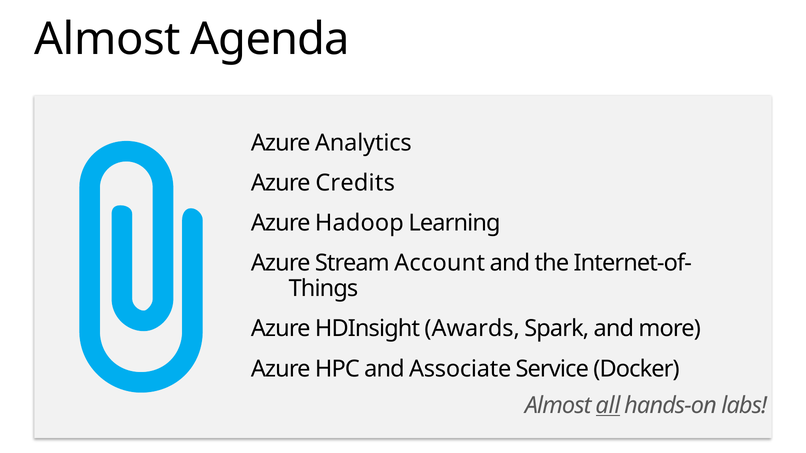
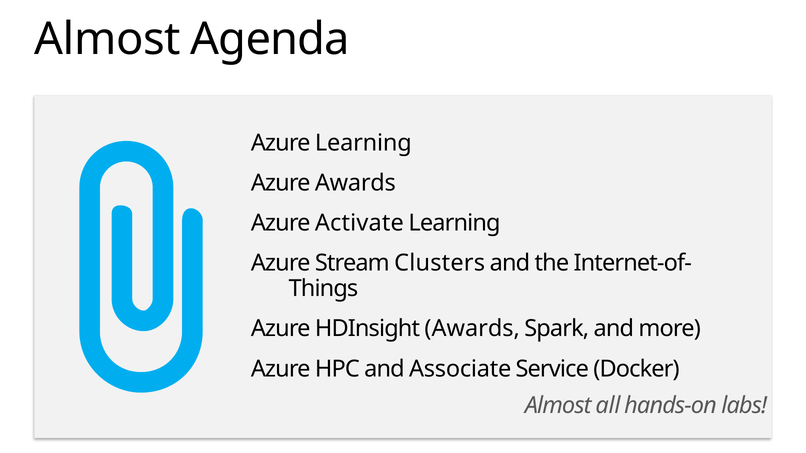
Azure Analytics: Analytics -> Learning (363, 143)
Azure Credits: Credits -> Awards (355, 183)
Hadoop: Hadoop -> Activate (359, 223)
Account: Account -> Clusters (440, 263)
all underline: present -> none (608, 406)
